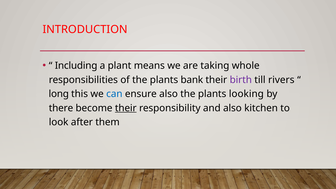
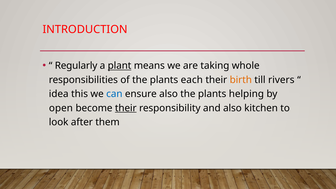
Including: Including -> Regularly (76, 66)
plant underline: none -> present (120, 66)
bank: bank -> each (192, 80)
birth colour: purple -> orange (241, 80)
long: long -> idea (59, 94)
looking: looking -> helping (246, 94)
there: there -> open (61, 108)
